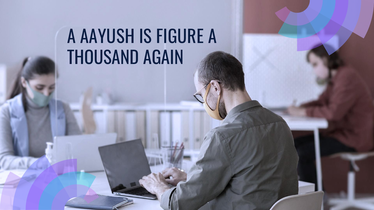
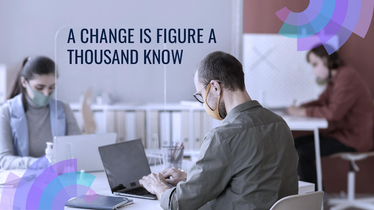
AAYUSH: AAYUSH -> CHANGE (107, 37)
AGAIN: AGAIN -> KNOW (163, 58)
